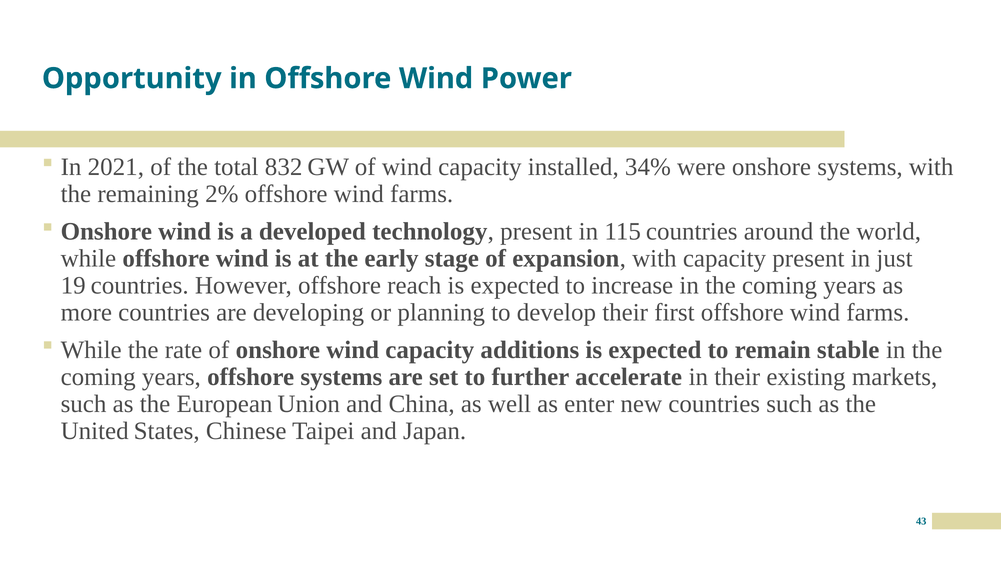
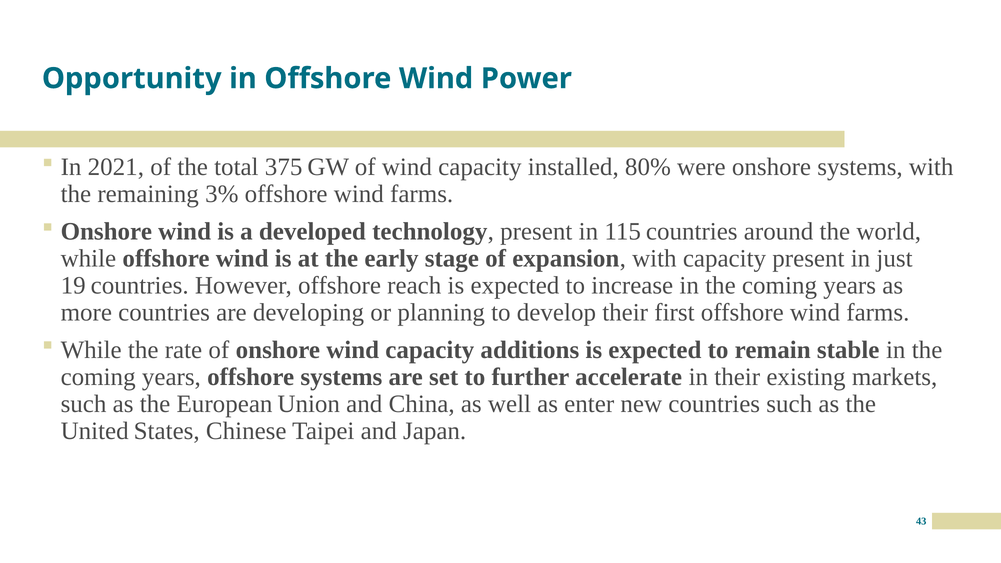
832: 832 -> 375 (284, 167)
34%: 34% -> 80% (648, 167)
2%: 2% -> 3% (222, 194)
